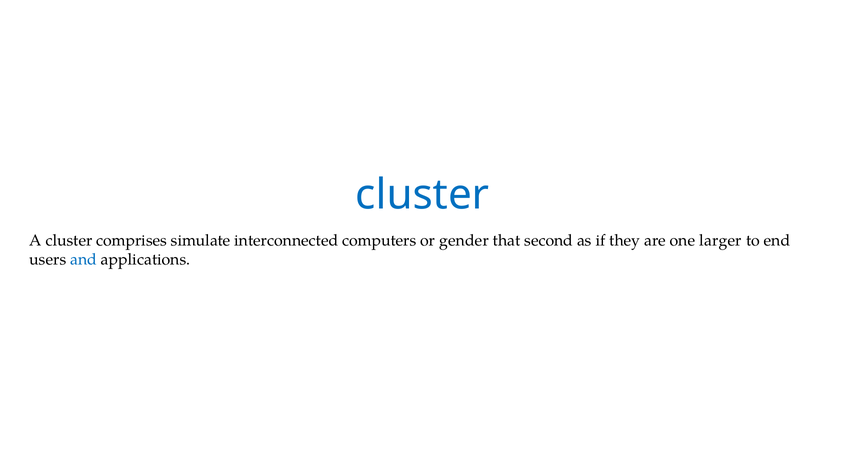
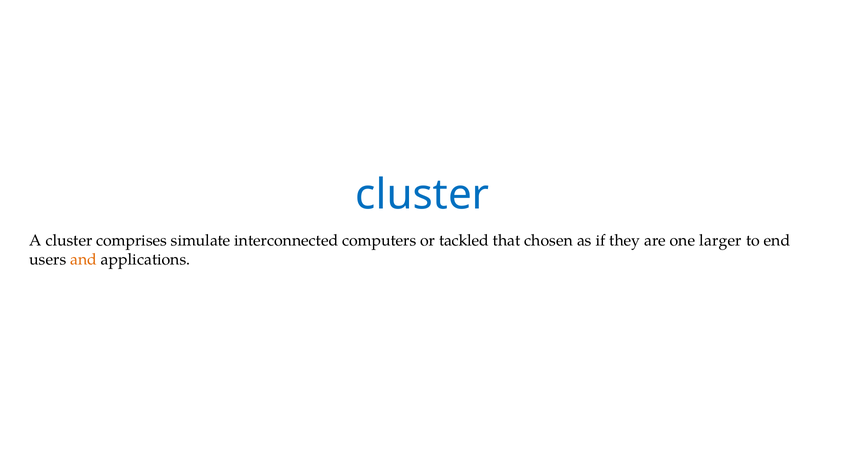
gender: gender -> tackled (464, 241)
second: second -> chosen (549, 241)
and colour: blue -> orange (84, 260)
